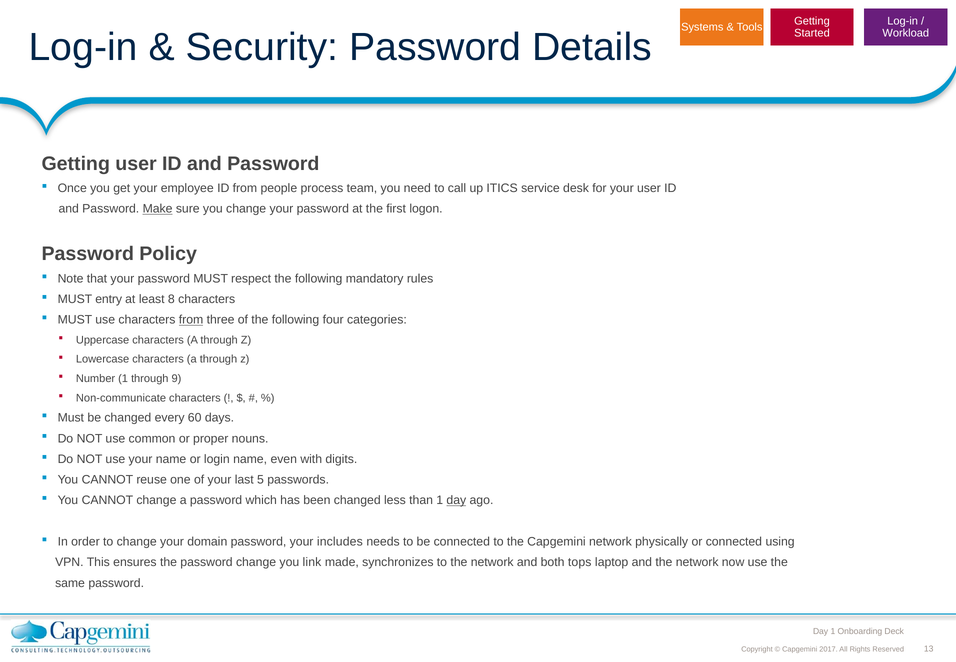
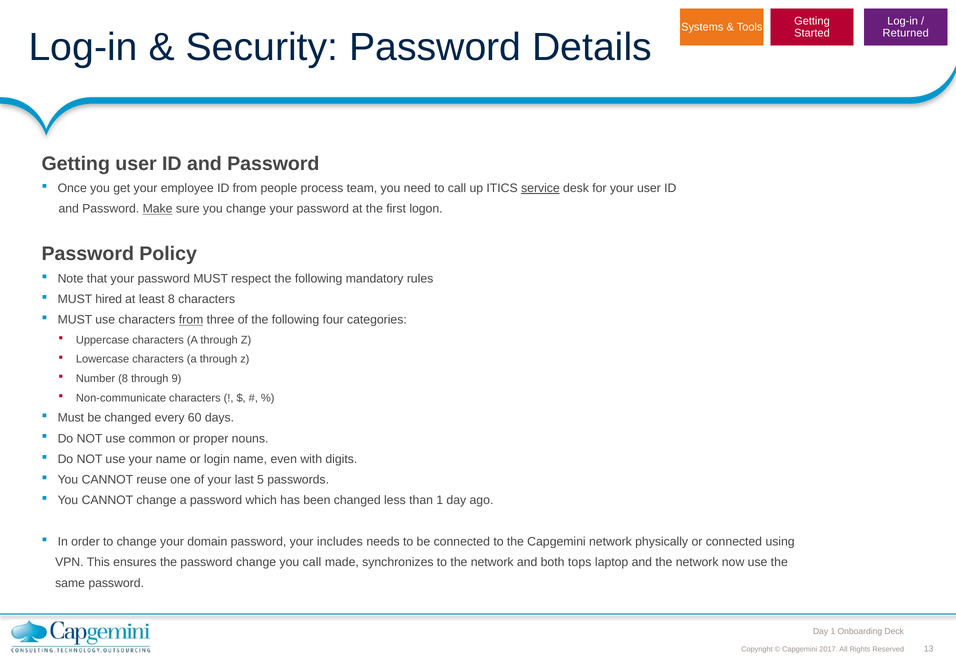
Workload: Workload -> Returned (906, 33)
service underline: none -> present (540, 188)
entry: entry -> hired (109, 299)
Number 1: 1 -> 8 (123, 378)
day underline: present -> none (456, 500)
you link: link -> call (312, 562)
